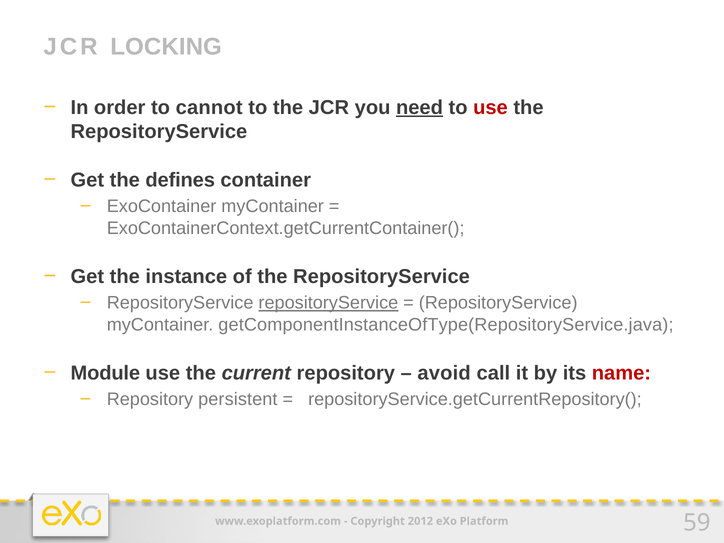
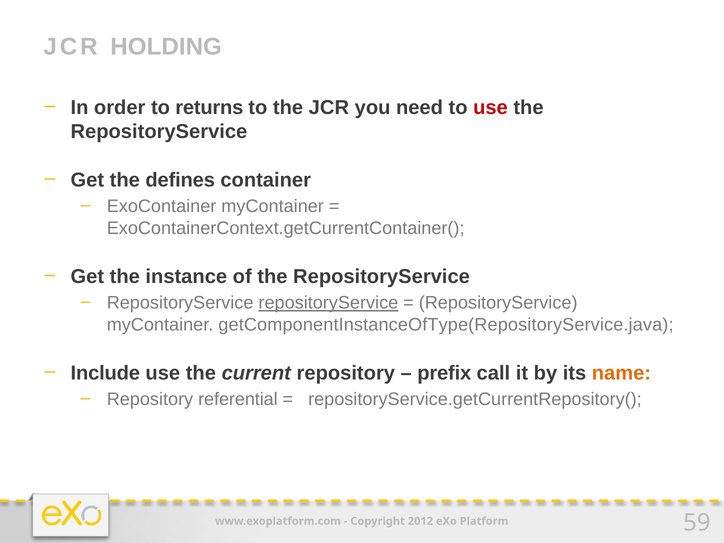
LOCKING: LOCKING -> HOLDING (166, 47)
cannot: cannot -> returns (209, 108)
need underline: present -> none (419, 108)
Module: Module -> Include (105, 373)
avoid: avoid -> prefix (444, 373)
name colour: red -> orange (621, 373)
persistent: persistent -> referential (238, 400)
